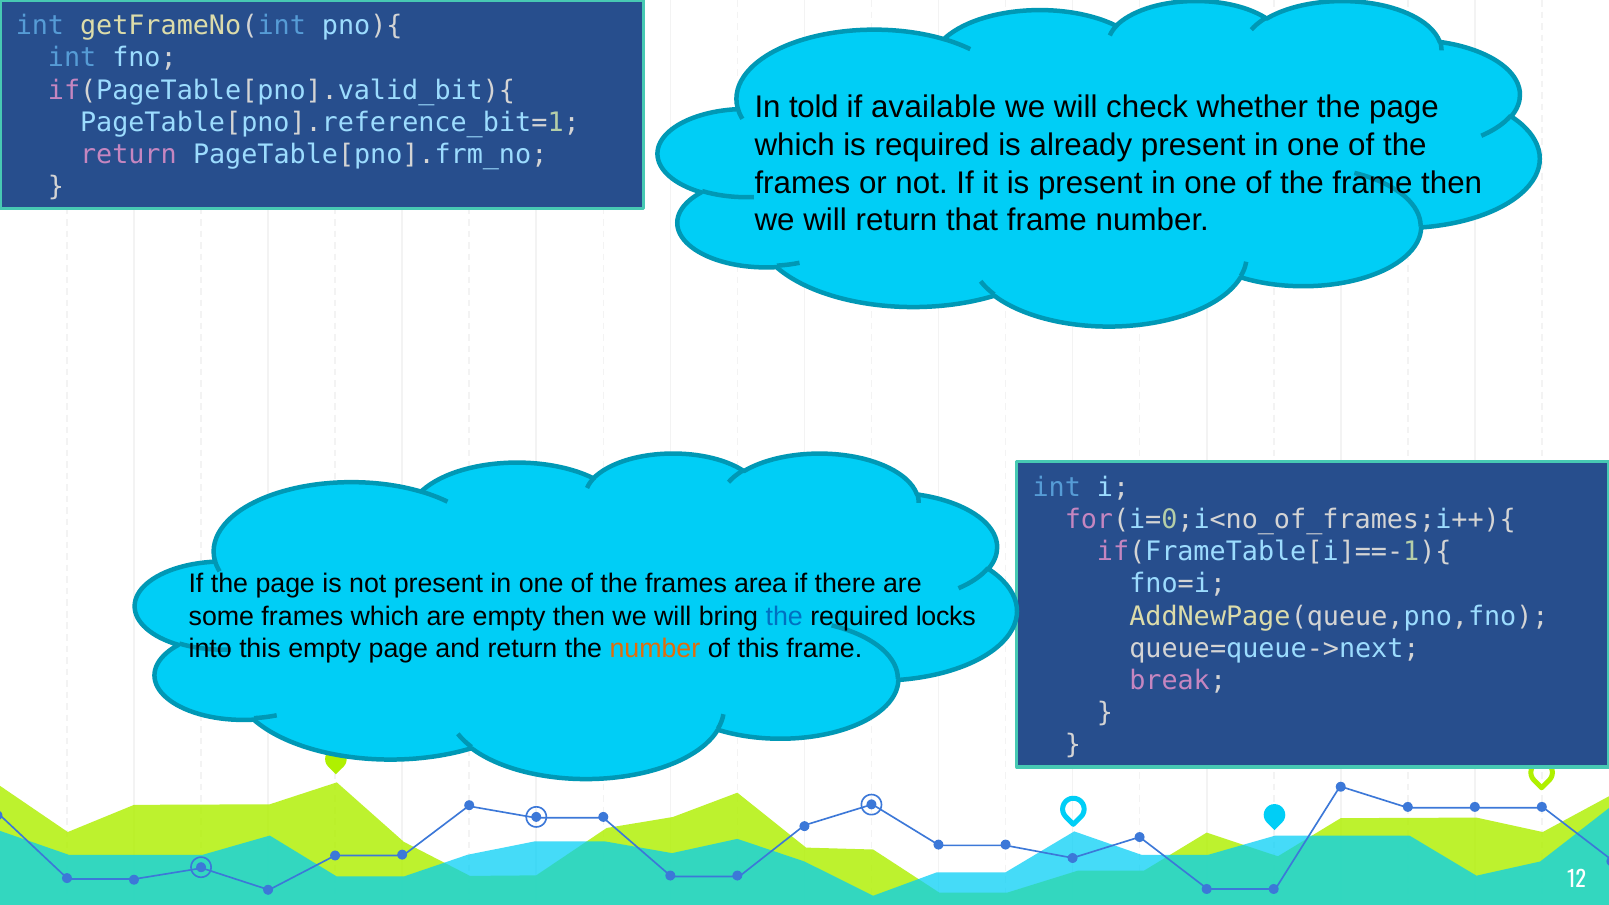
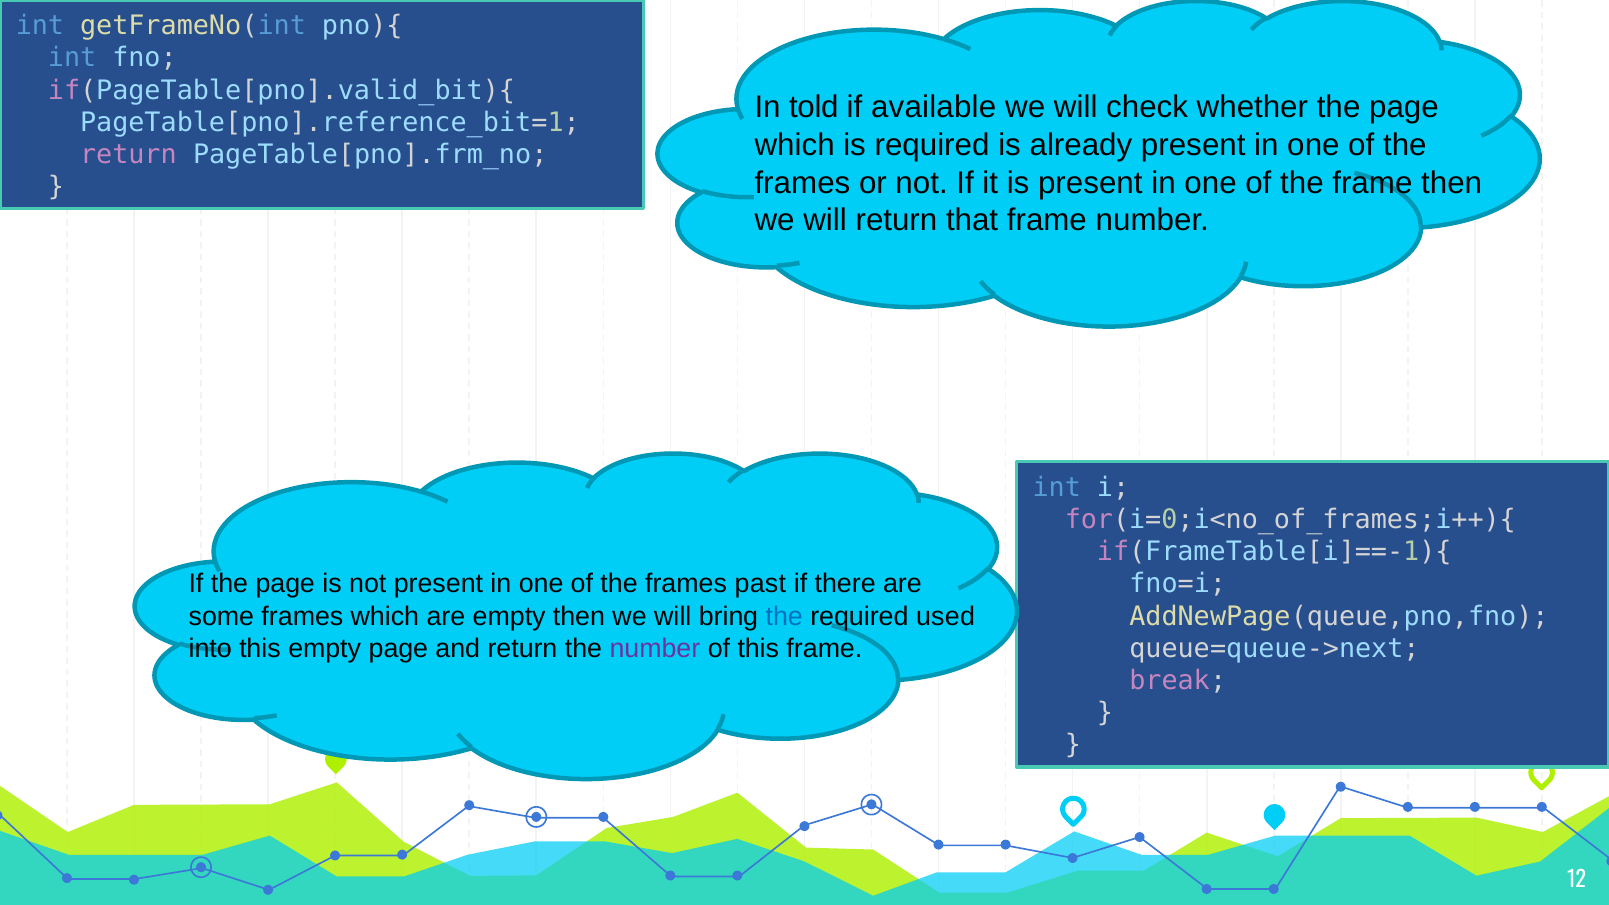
area: area -> past (760, 584)
locks: locks -> used (946, 616)
number colour: orange -> purple (655, 649)
